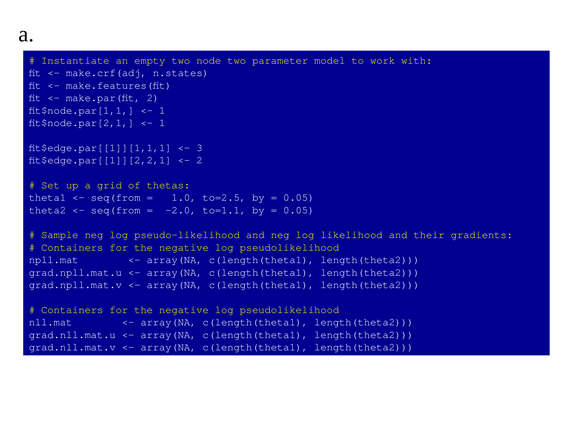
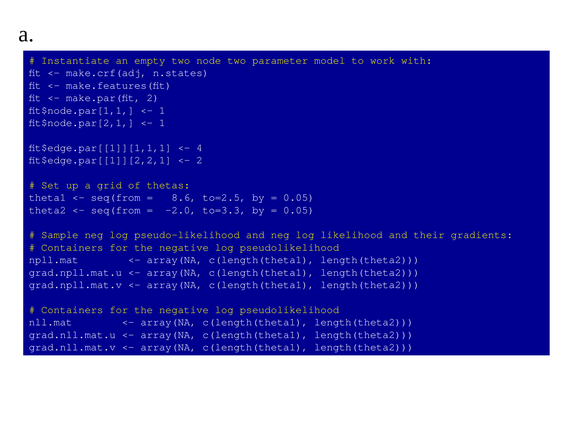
3: 3 -> 4 (199, 147)
1.0: 1.0 -> 8.6 (184, 197)
to=1.1: to=1.1 -> to=3.3 (224, 210)
